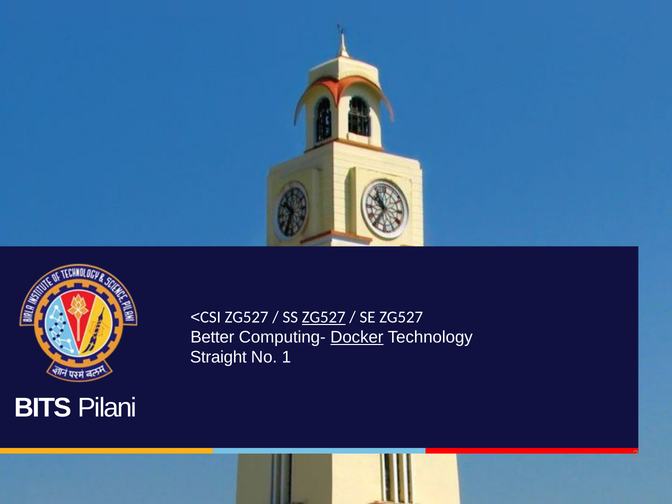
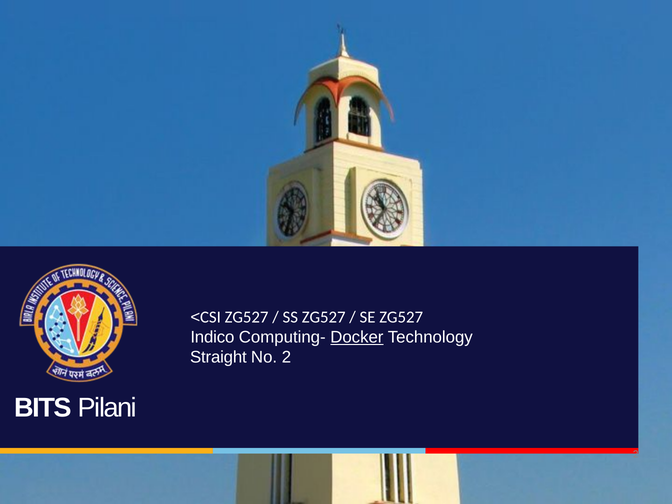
ZG527 underline: present -> none (324, 317)
Better: Better -> Indico (212, 337)
No 1: 1 -> 2 (286, 357)
